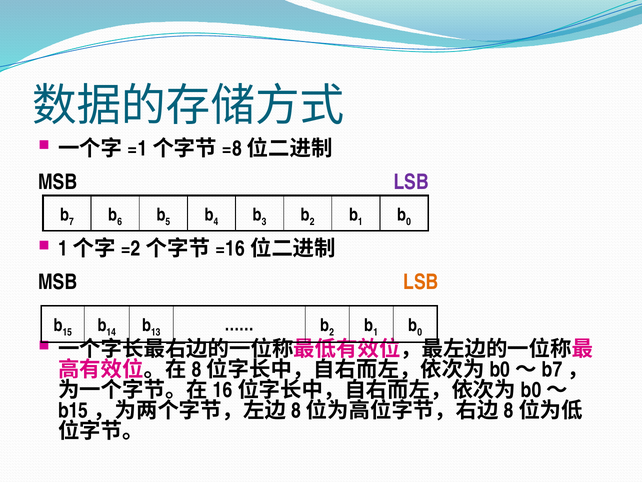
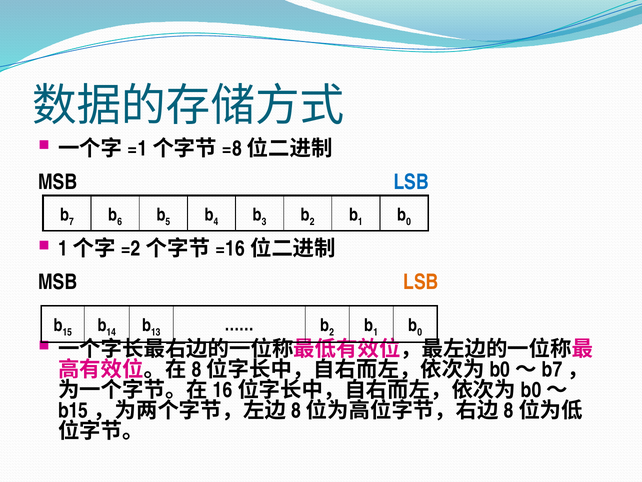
LSB colour: purple -> blue (411, 182)
